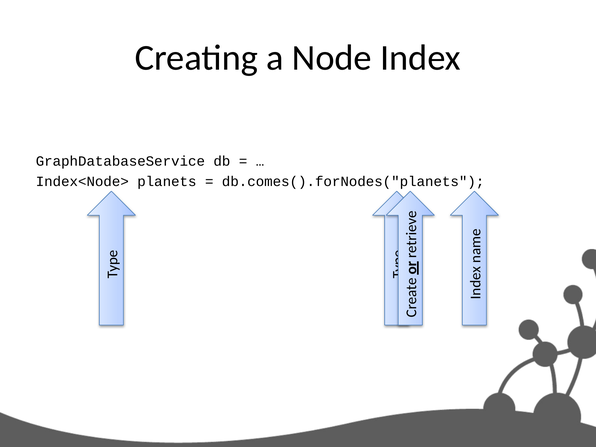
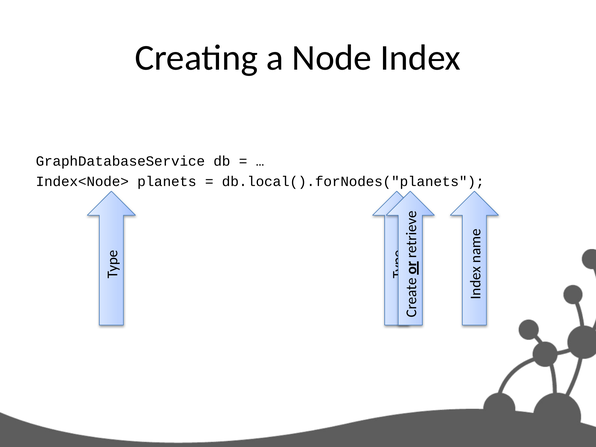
db.comes().forNodes("planets: db.comes().forNodes("planets -> db.local().forNodes("planets (353, 182)
